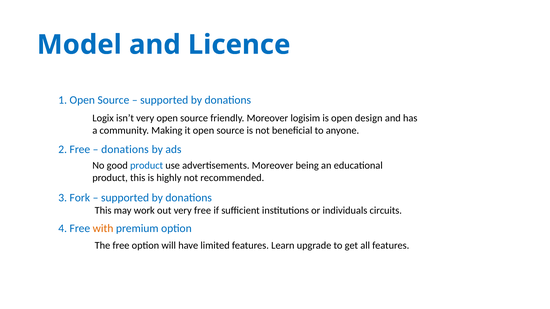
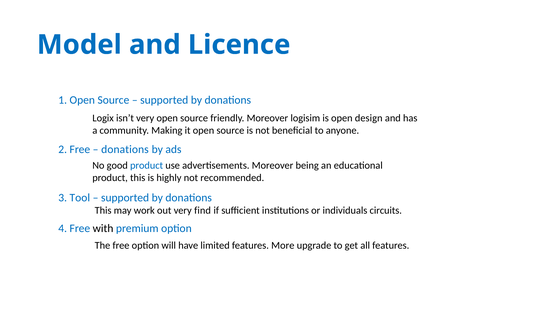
Fork: Fork -> Tool (80, 198)
very free: free -> find (203, 211)
with colour: orange -> black (103, 229)
Learn: Learn -> More (283, 246)
